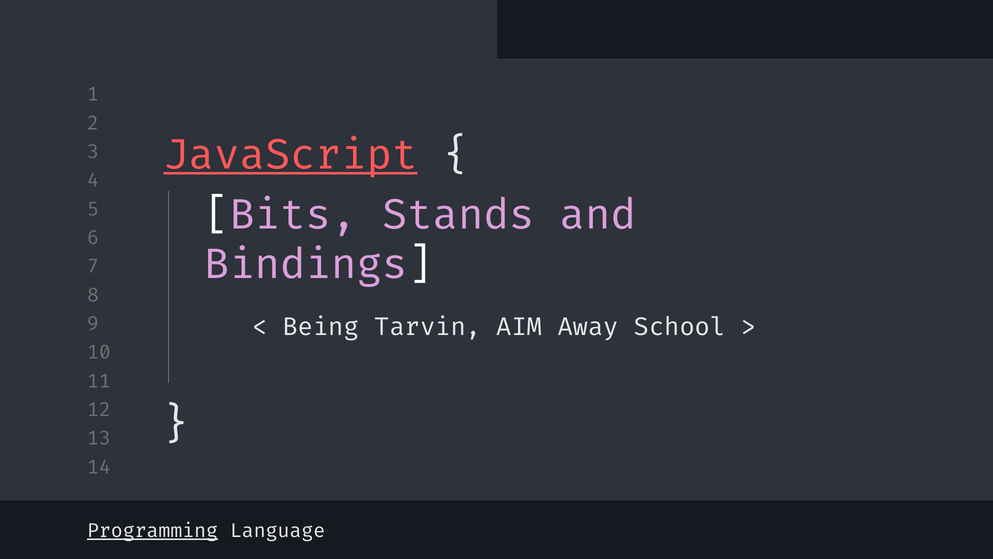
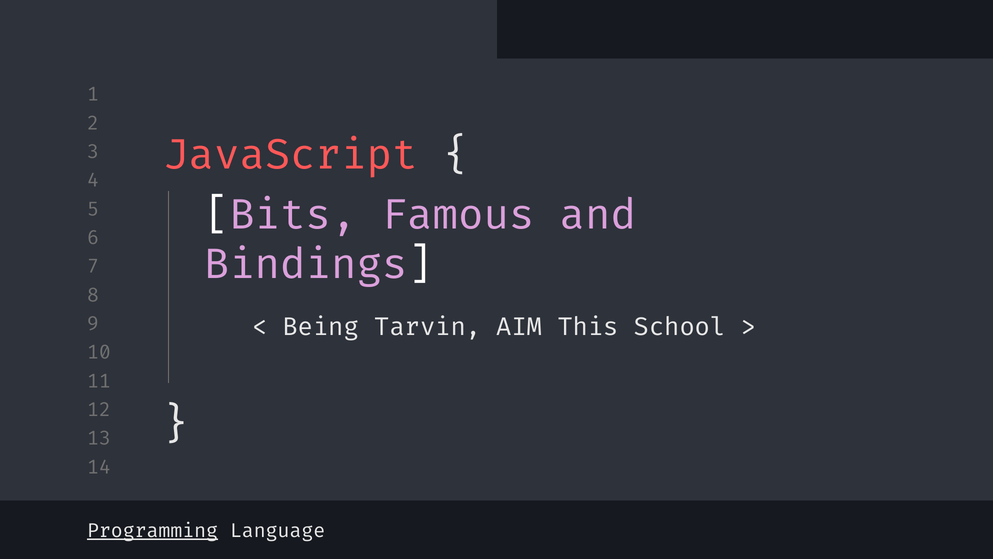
JavaScript underline: present -> none (290, 155)
Stands: Stands -> Famous (458, 215)
Away: Away -> This (588, 327)
